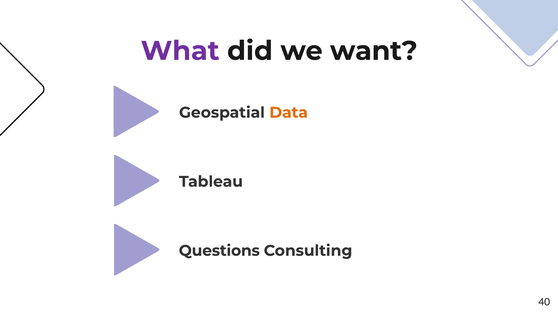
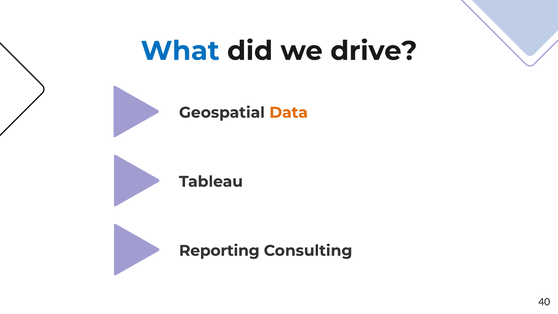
What colour: purple -> blue (180, 51)
want: want -> drive (374, 51)
Questions: Questions -> Reporting (219, 251)
